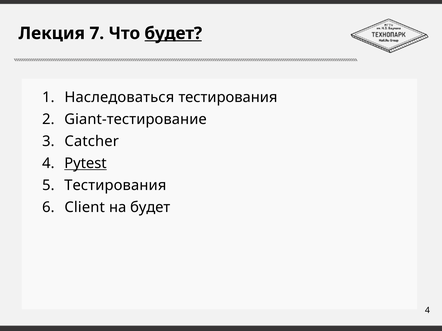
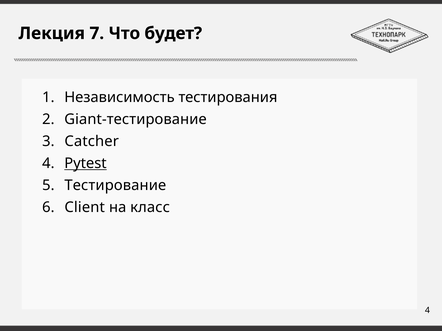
будет underline: present -> none (173, 33)
Наследоваться: Наследоваться -> Независимость (119, 97)
Тестирования: Тестирования -> Тестирование (115, 186)
на будет: будет -> класс (150, 208)
